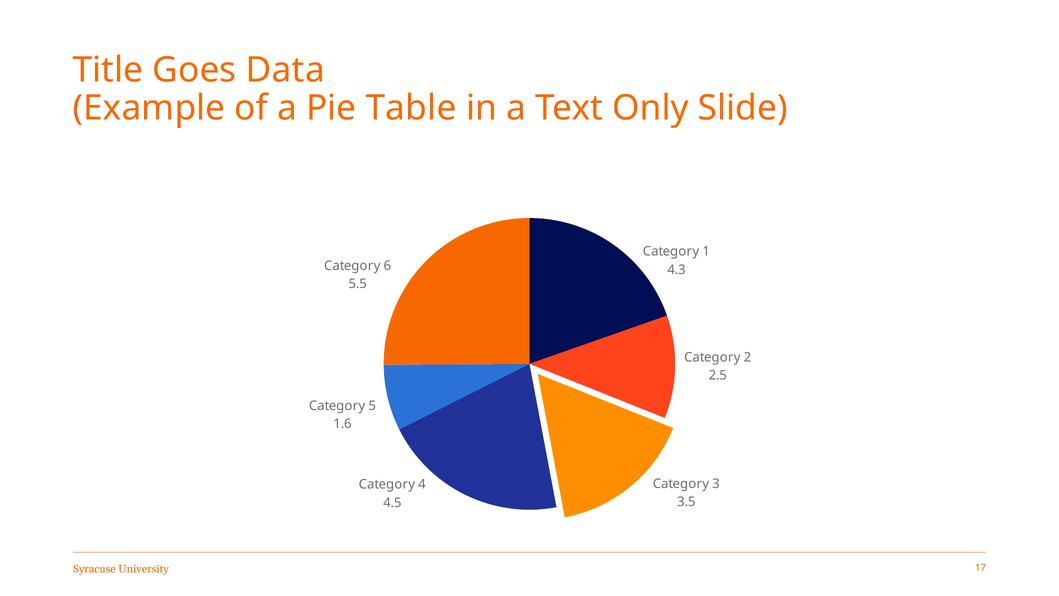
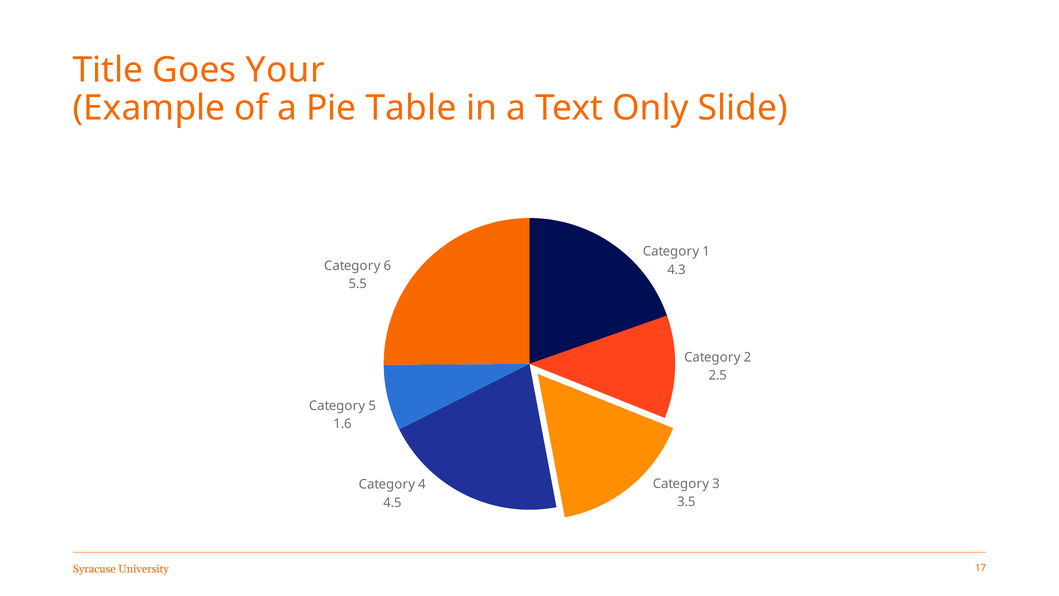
Data: Data -> Your (285, 70)
